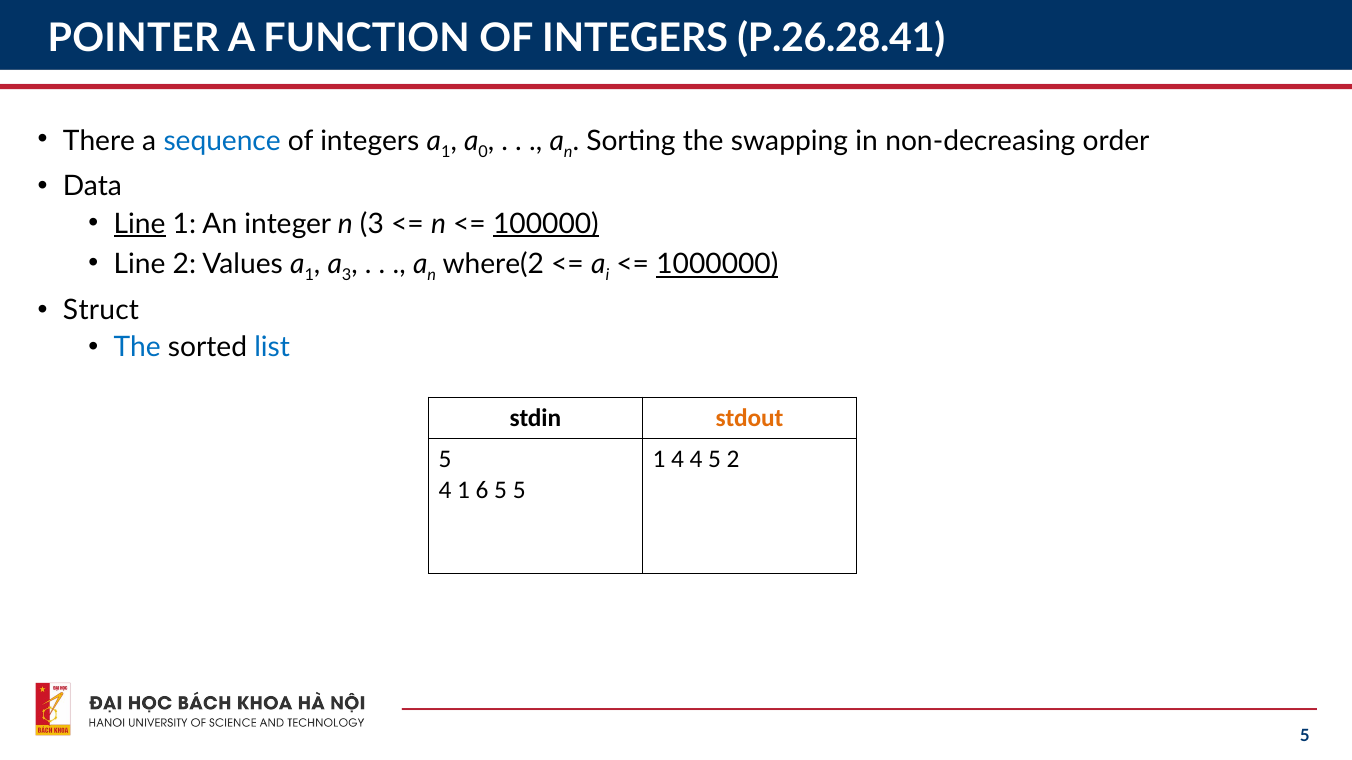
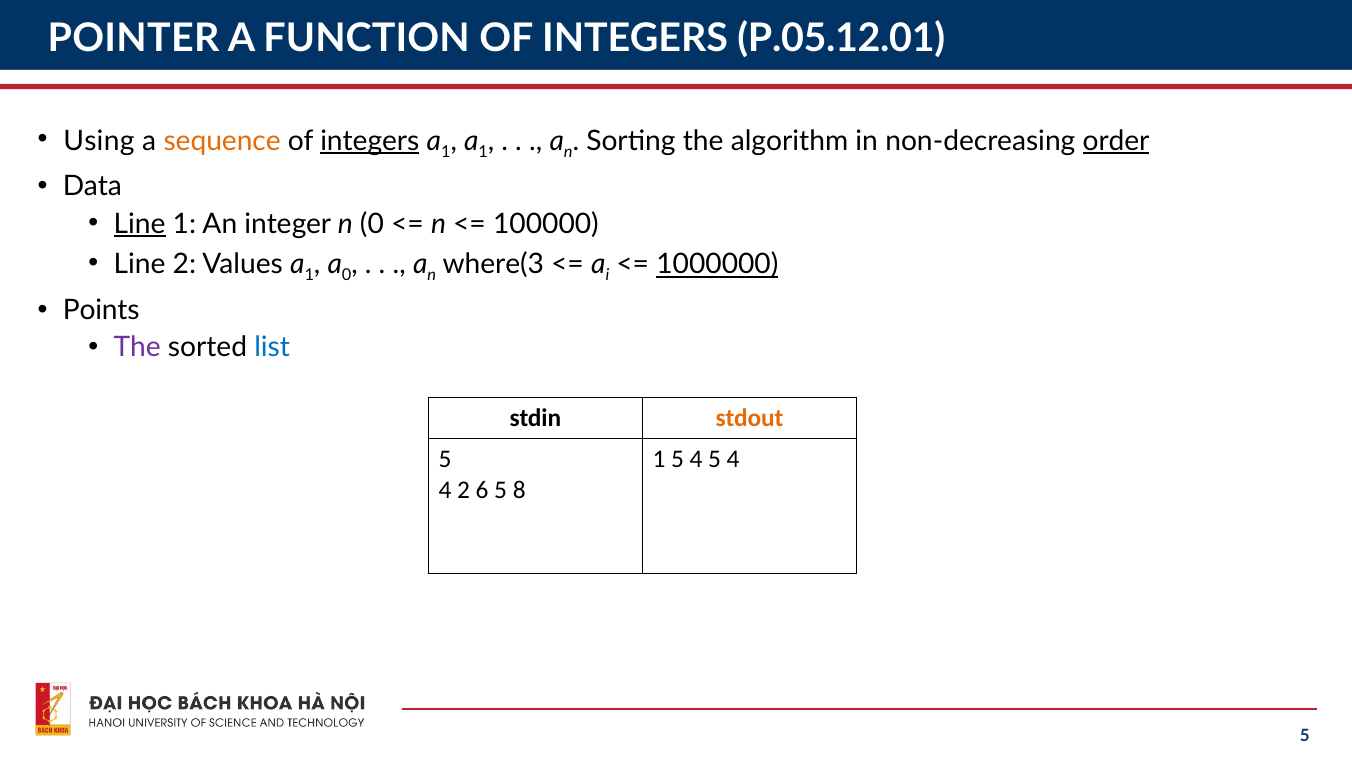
P.26.28.41: P.26.28.41 -> P.05.12.01 (841, 39)
There: There -> Using (99, 141)
sequence colour: blue -> orange (222, 141)
integers underline: none -> present (370, 141)
0: 0 -> 1 (483, 152)
swapping: swapping -> algorithm (789, 141)
order underline: none -> present (1116, 141)
n 3: 3 -> 0 (372, 224)
100000 underline: present -> none (546, 224)
a 3: 3 -> 0 (347, 276)
where(2: where(2 -> where(3 (493, 265)
Struct: Struct -> Points (101, 310)
The colour: blue -> purple (137, 348)
1 4: 4 -> 5 (677, 460)
4 5 2: 2 -> 4 (733, 460)
4 1: 1 -> 2 (464, 490)
5 5: 5 -> 8 (519, 490)
